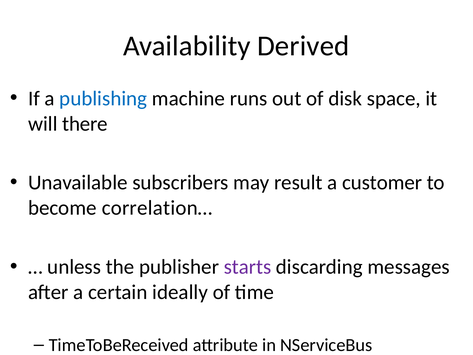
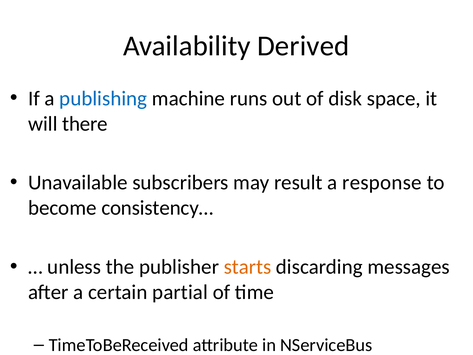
customer: customer -> response (382, 183)
correlation…: correlation… -> consistency… (157, 208)
starts colour: purple -> orange (248, 267)
ideally: ideally -> partial (180, 292)
